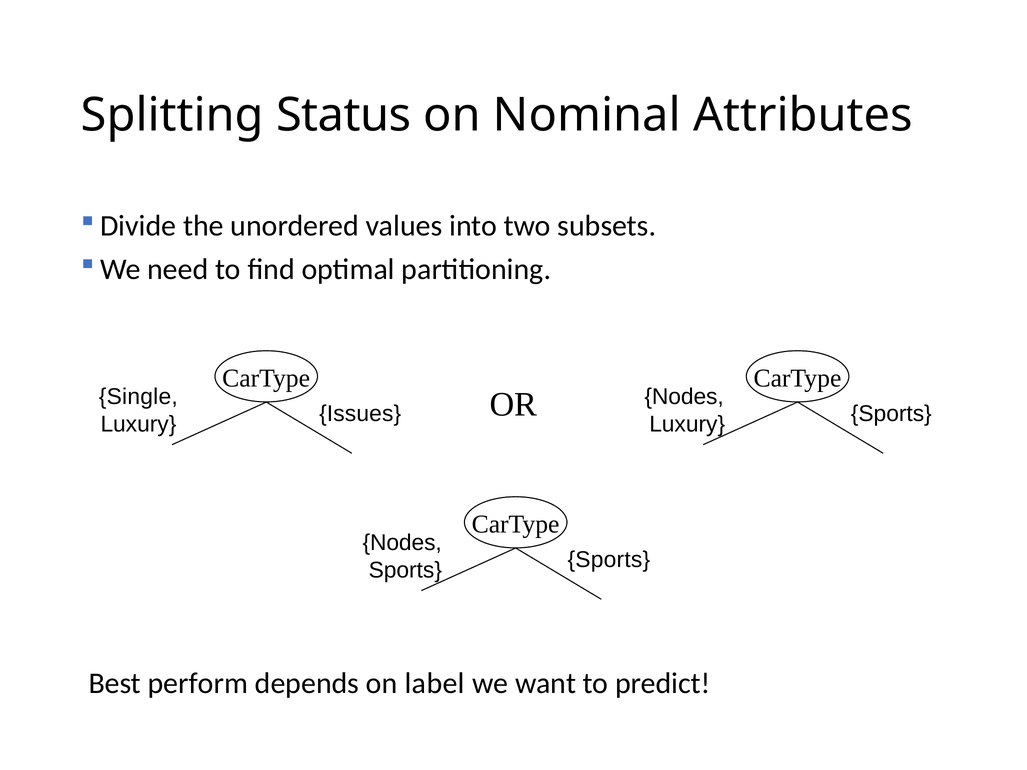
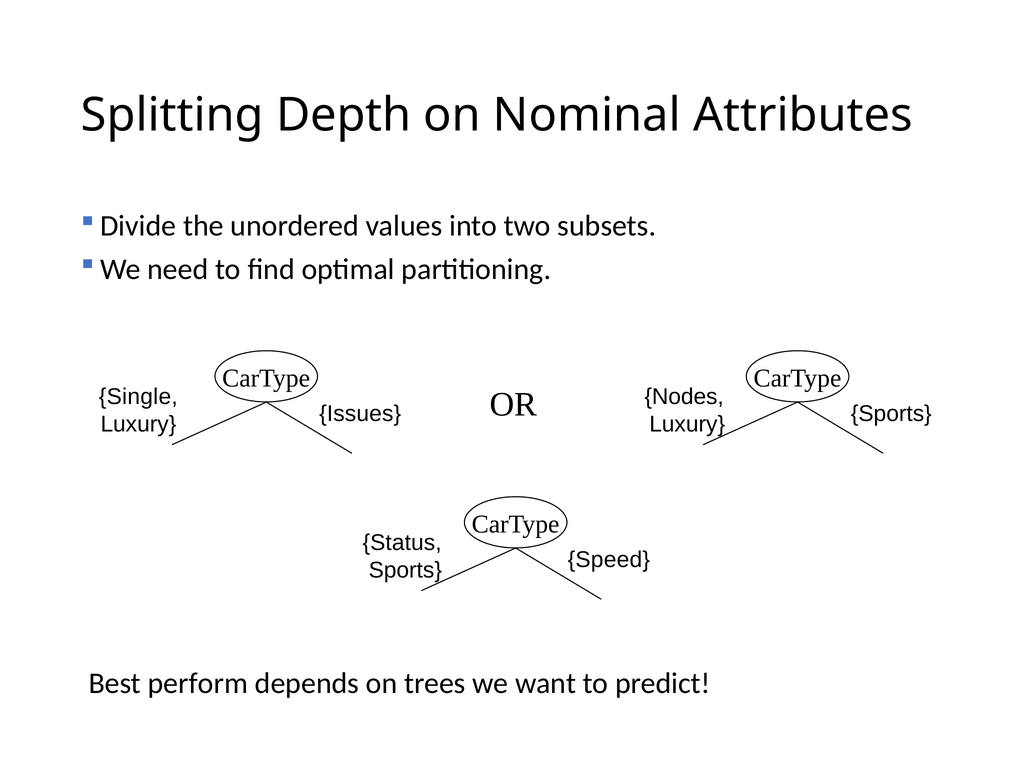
Status: Status -> Depth (344, 115)
Nodes: Nodes -> Status (402, 543)
Sports Sports: Sports -> Speed (609, 560)
label: label -> trees (435, 684)
